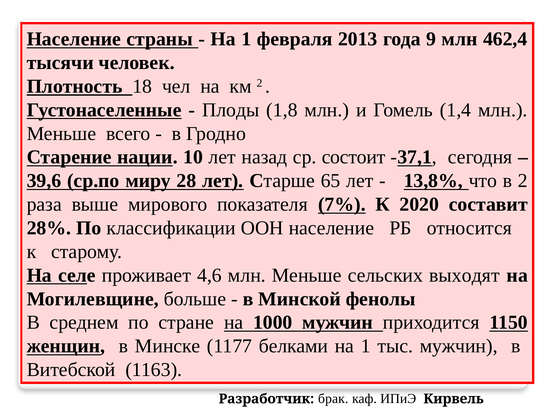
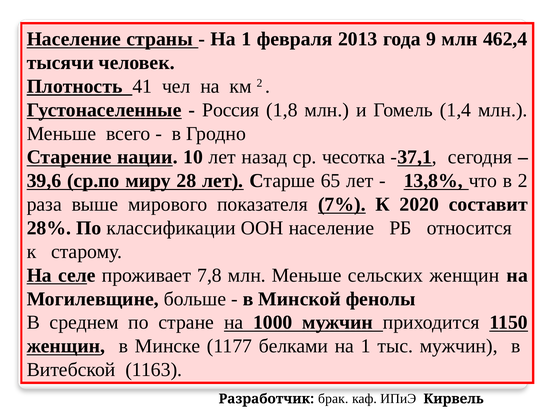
18: 18 -> 41 (142, 86)
Плоды: Плоды -> Россия (231, 110)
состоит: состоит -> чесотка (354, 157)
4,6: 4,6 -> 7,8 (209, 276)
сельских выходят: выходят -> женщин (464, 276)
